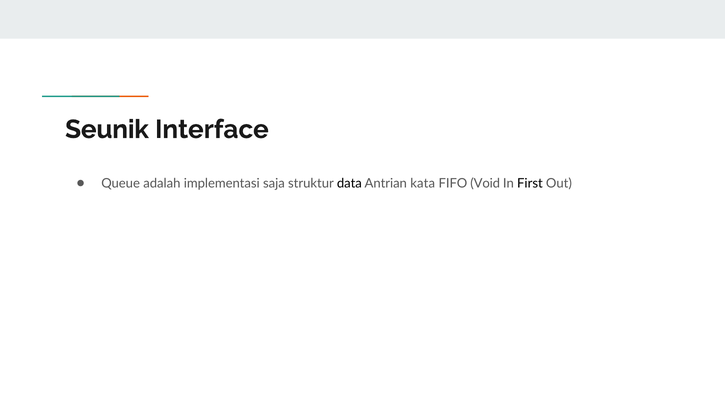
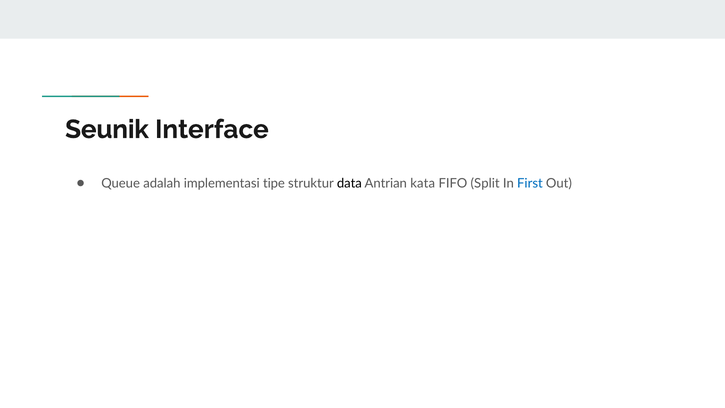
saja: saja -> tipe (274, 183)
Void: Void -> Split (485, 183)
First colour: black -> blue (530, 183)
